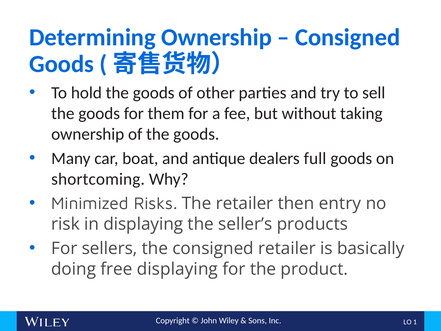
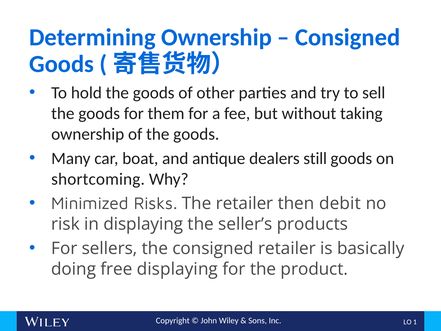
full: full -> still (315, 158)
entry: entry -> debit (340, 203)
